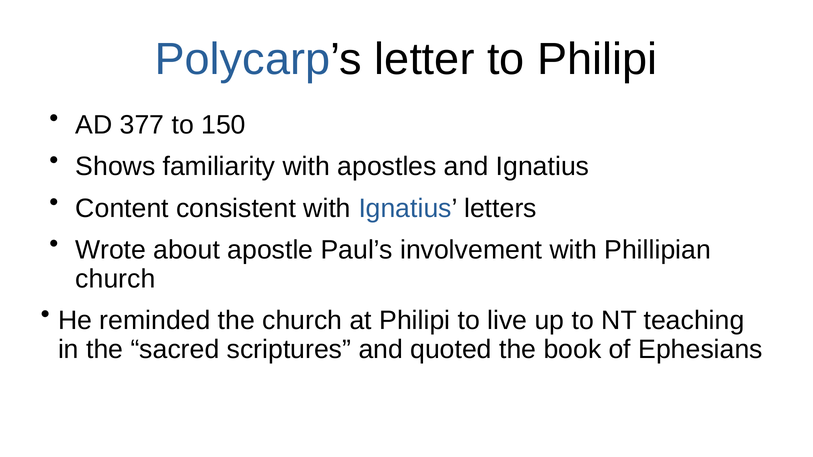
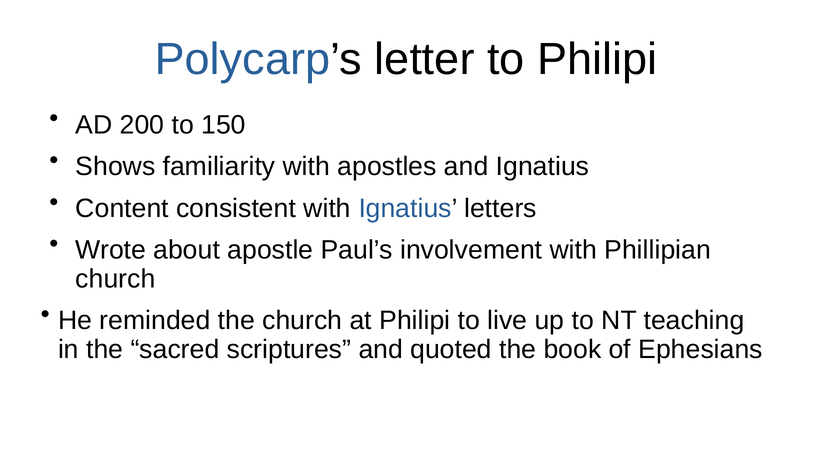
377: 377 -> 200 (142, 125)
